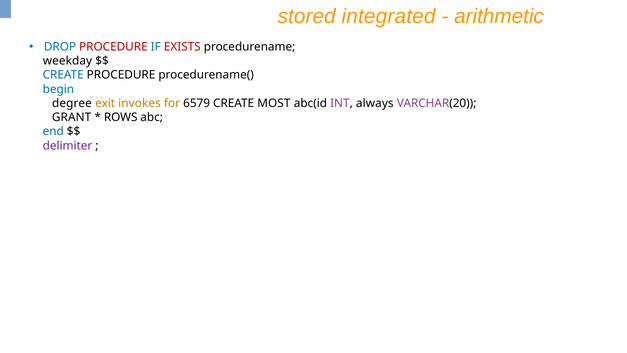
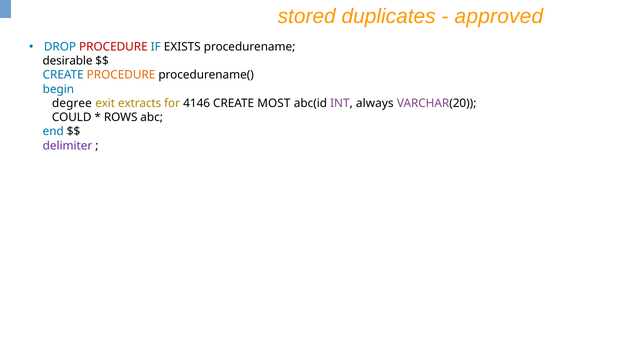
integrated: integrated -> duplicates (389, 16)
arithmetic: arithmetic -> approved (499, 16)
EXISTS colour: red -> black (182, 47)
weekday: weekday -> desirable (68, 61)
PROCEDURE colour: black -> orange (121, 75)
invokes: invokes -> extracts (140, 103)
6579: 6579 -> 4146 (197, 103)
GRANT: GRANT -> COULD (72, 117)
